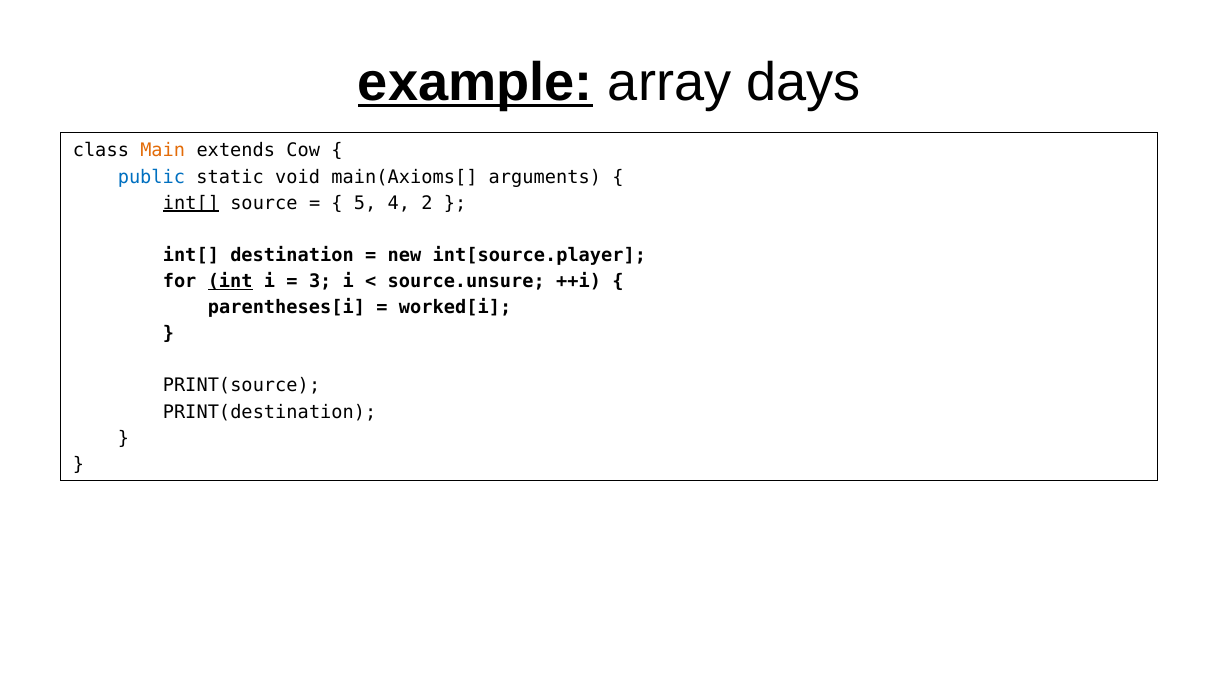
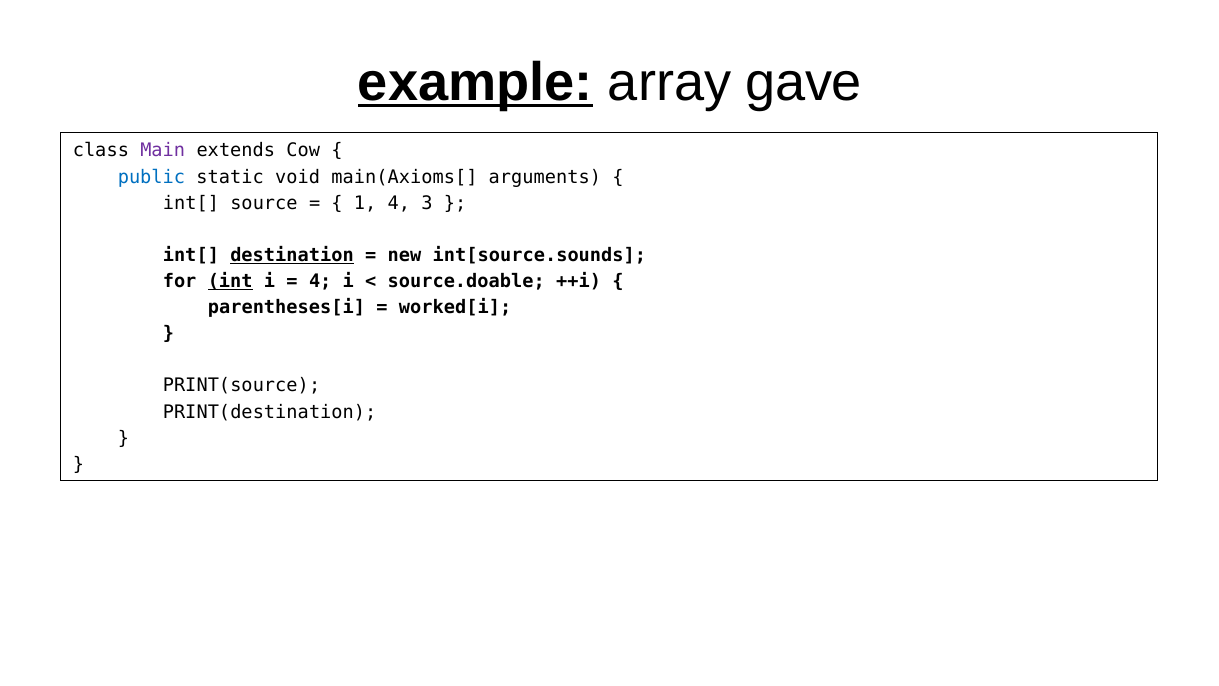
days: days -> gave (804, 82)
Main colour: orange -> purple (163, 151)
int[ underline: present -> none (191, 203)
5: 5 -> 1 (365, 203)
2: 2 -> 3 (427, 203)
destination underline: none -> present (292, 255)
int[source.player: int[source.player -> int[source.sounds (539, 255)
3: 3 -> 4 (320, 281)
source.unsure: source.unsure -> source.doable (466, 281)
